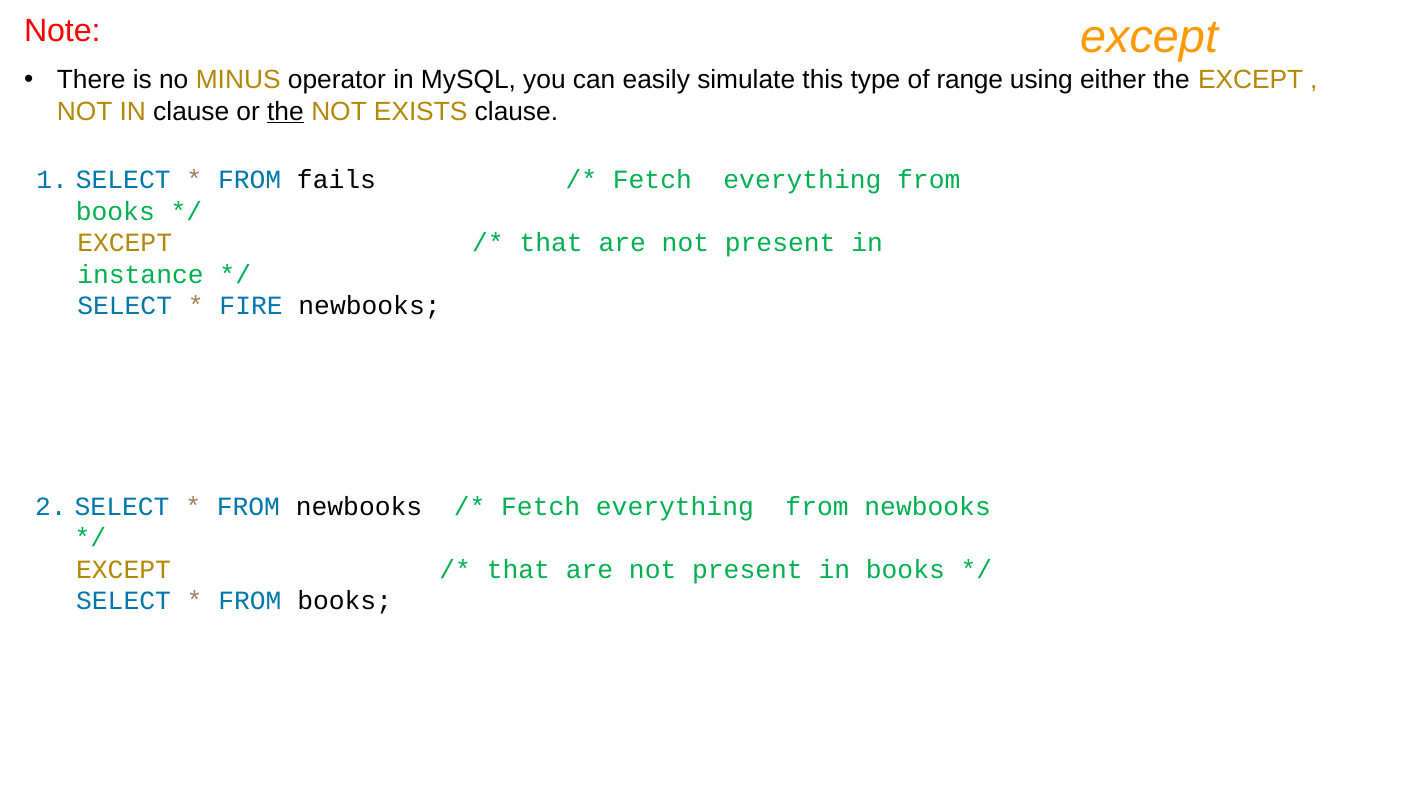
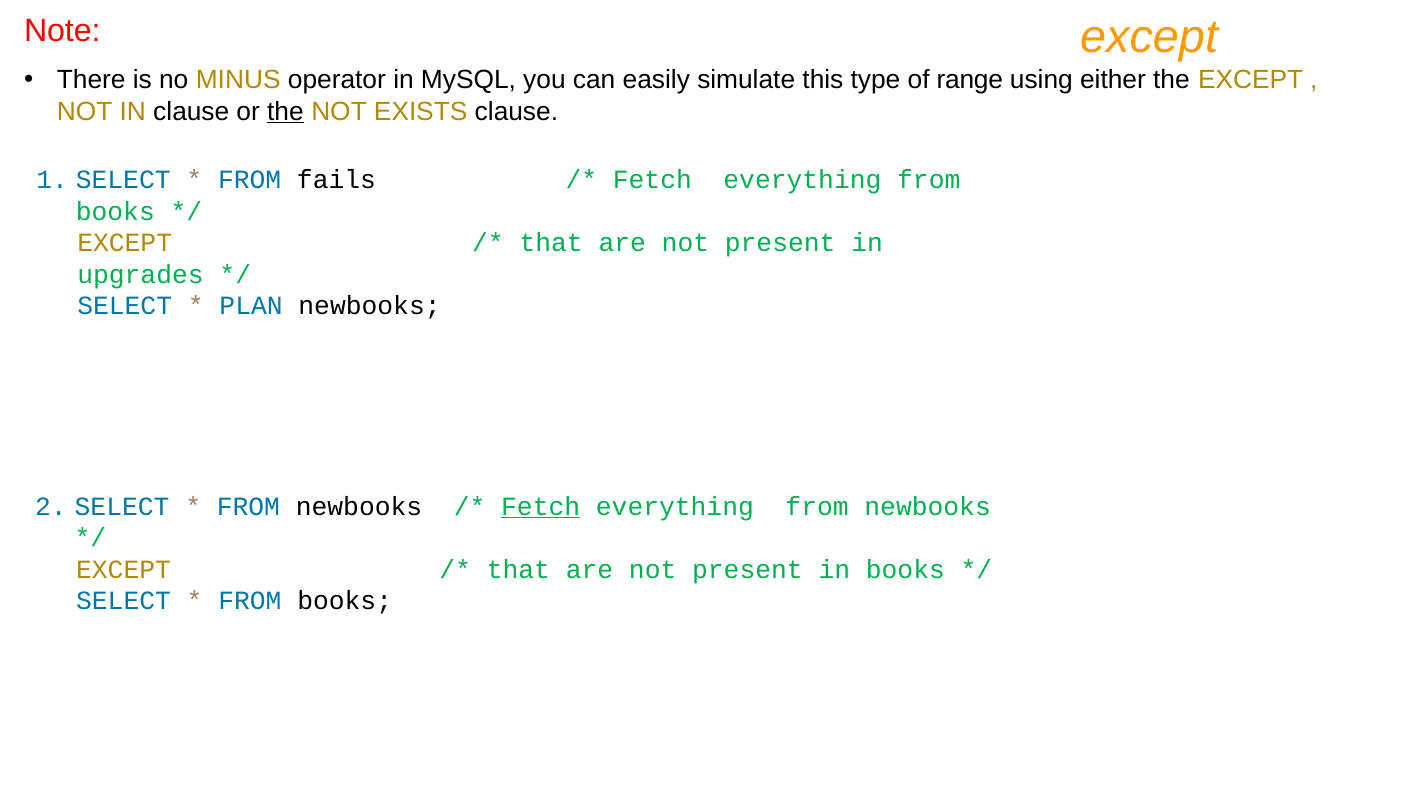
instance: instance -> upgrades (140, 275)
FIRE: FIRE -> PLAN (251, 306)
Fetch underline: none -> present (541, 506)
